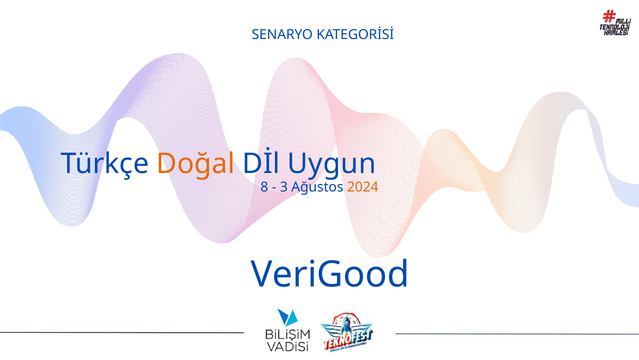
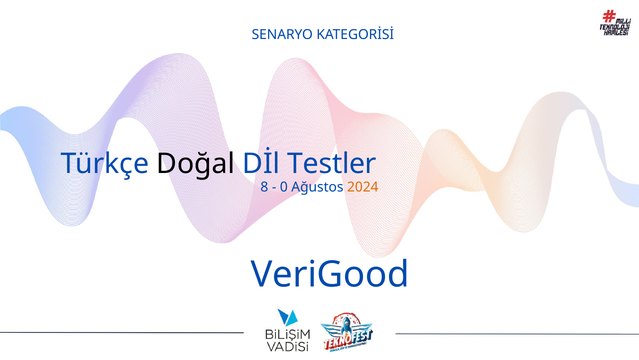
Doğal colour: orange -> black (196, 164)
Uygun: Uygun -> Testler (332, 164)
3: 3 -> 0 (284, 187)
